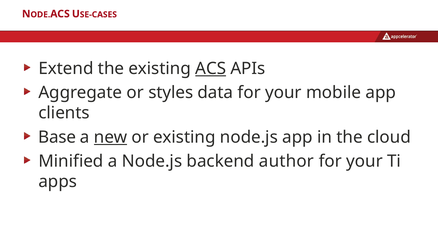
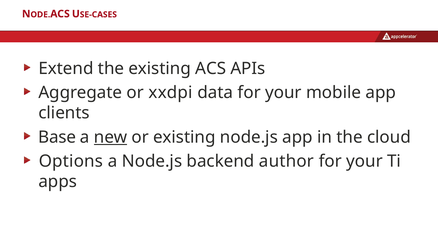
ACS underline: present -> none (211, 69)
styles: styles -> xxdpi (171, 93)
Minified: Minified -> Options (71, 161)
